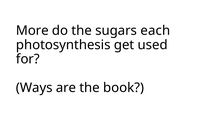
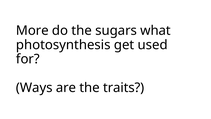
each: each -> what (155, 30)
book: book -> traits (124, 87)
